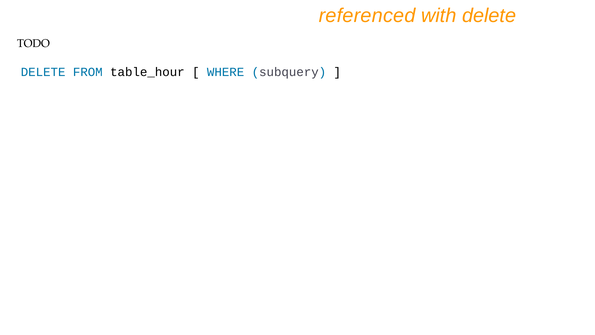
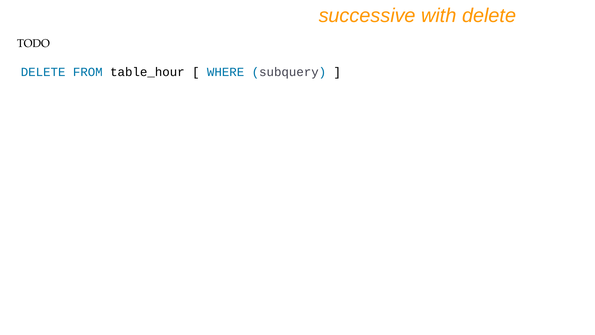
referenced: referenced -> successive (367, 15)
